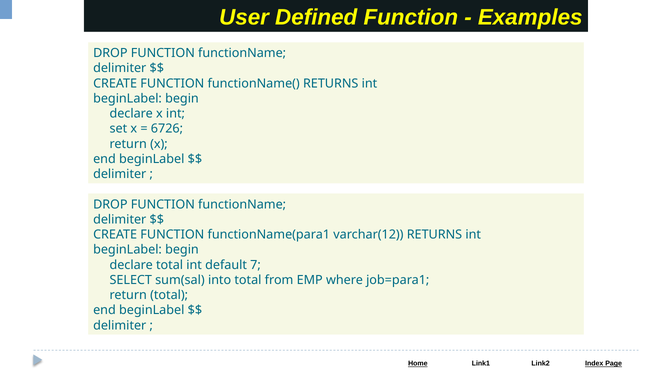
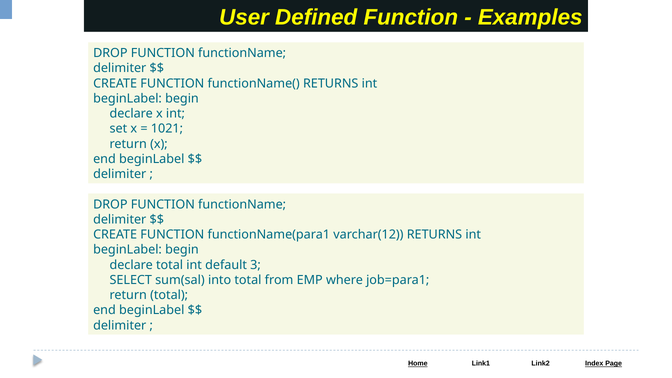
6726: 6726 -> 1021 (167, 129)
7: 7 -> 3 (256, 265)
